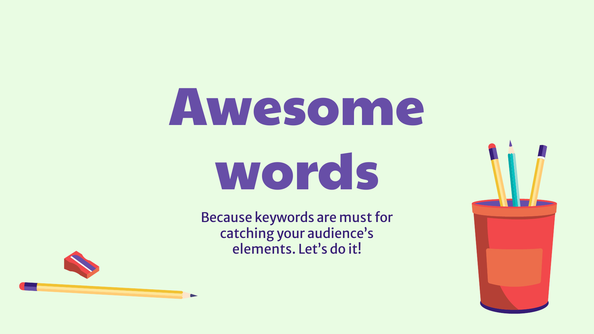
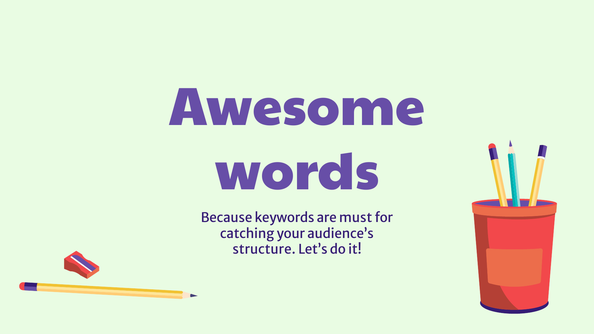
elements: elements -> structure (264, 250)
